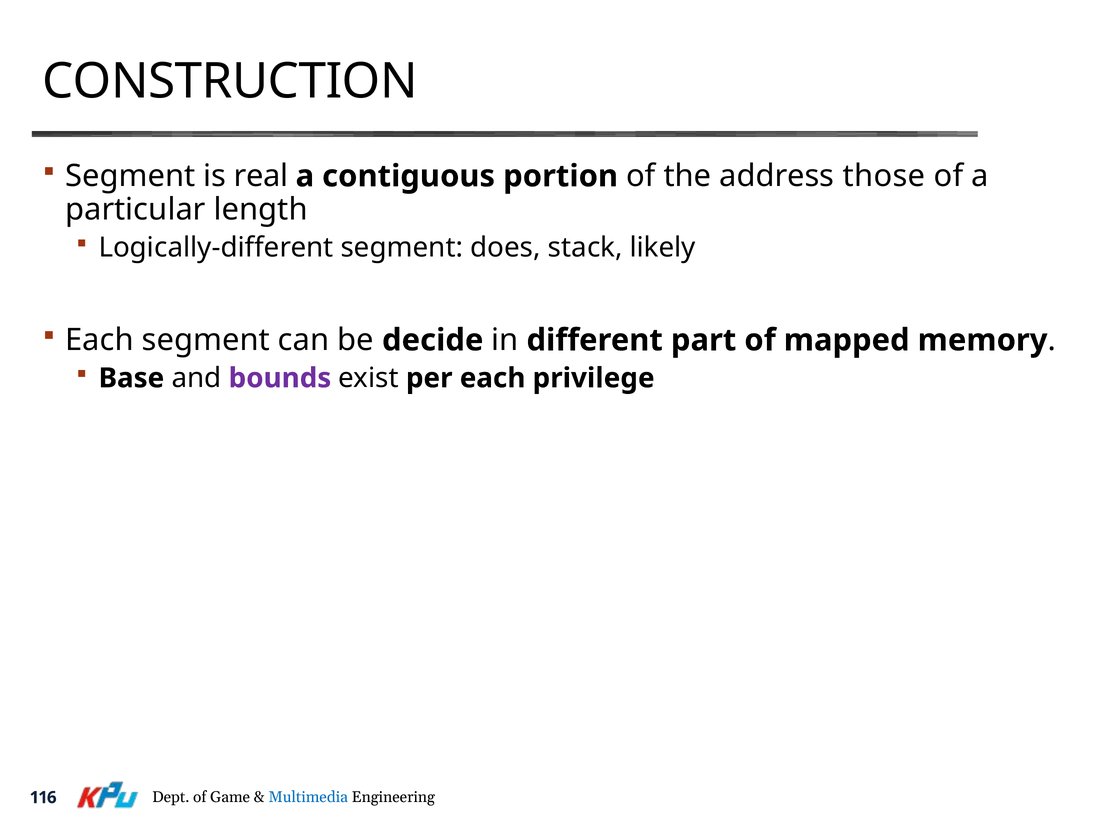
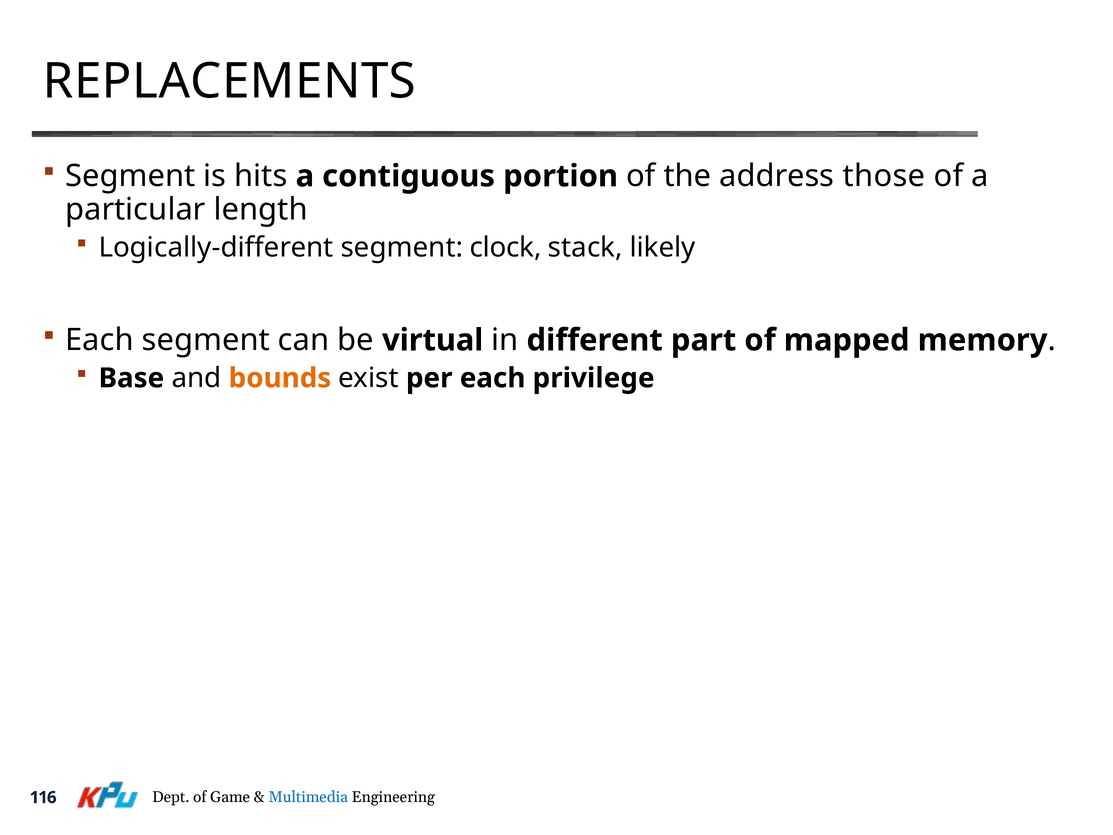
CONSTRUCTION: CONSTRUCTION -> REPLACEMENTS (229, 81)
real: real -> hits (261, 176)
does: does -> clock (506, 247)
decide: decide -> virtual (433, 340)
bounds colour: purple -> orange (280, 378)
